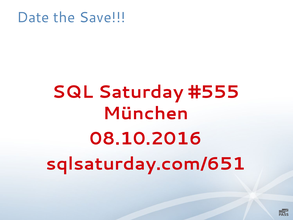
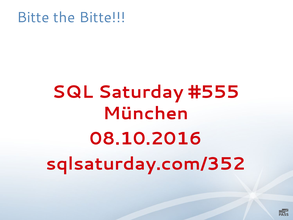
Date: Date -> Bitte (33, 18)
the Save: Save -> Bitte (102, 18)
sqlsaturday.com/651: sqlsaturday.com/651 -> sqlsaturday.com/352 (146, 164)
